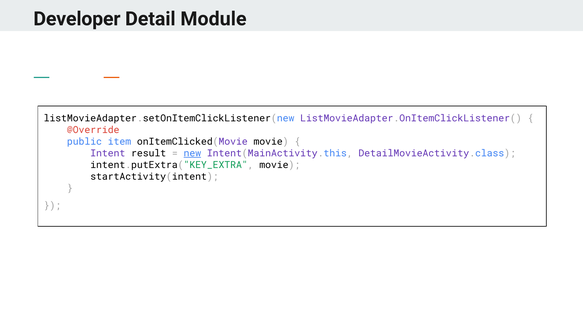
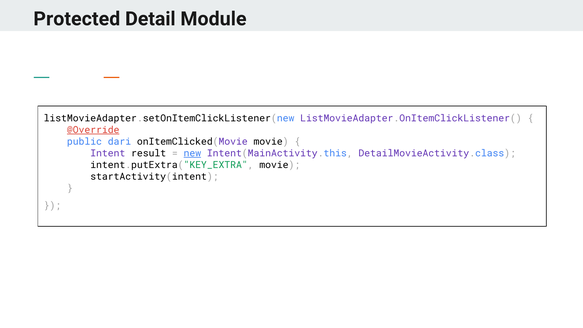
Developer: Developer -> Protected (77, 19)
@Override underline: none -> present (93, 130)
item: item -> dari (119, 142)
